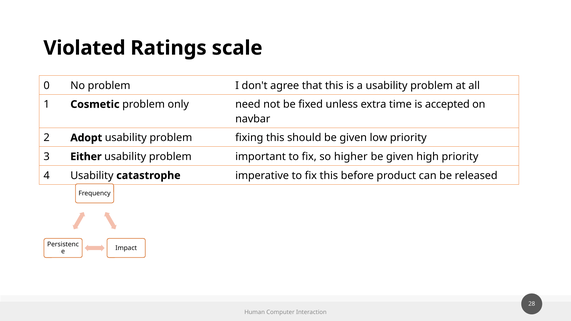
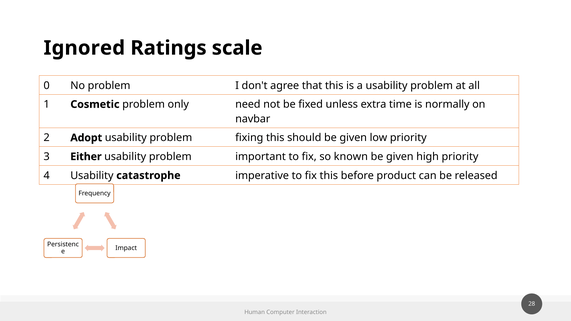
Violated: Violated -> Ignored (84, 48)
accepted: accepted -> normally (447, 104)
higher: higher -> known (351, 157)
